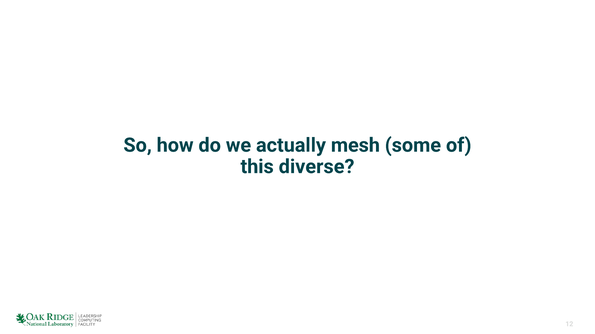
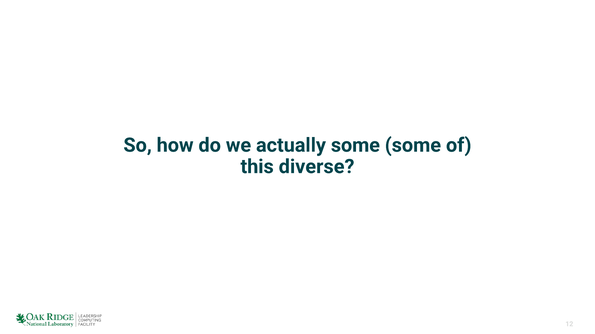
actually mesh: mesh -> some (355, 145)
